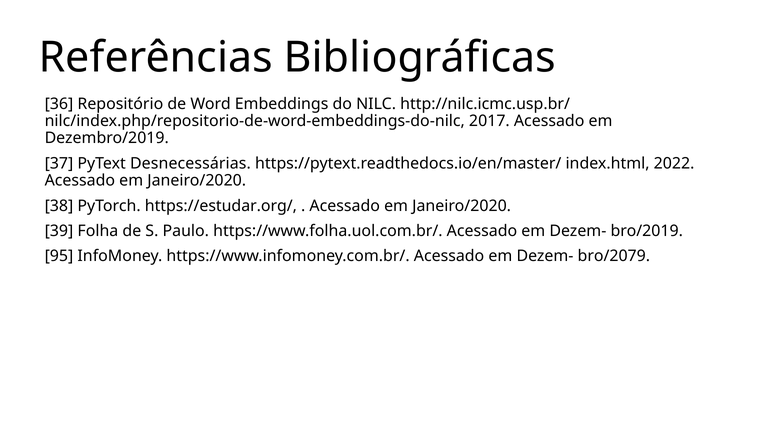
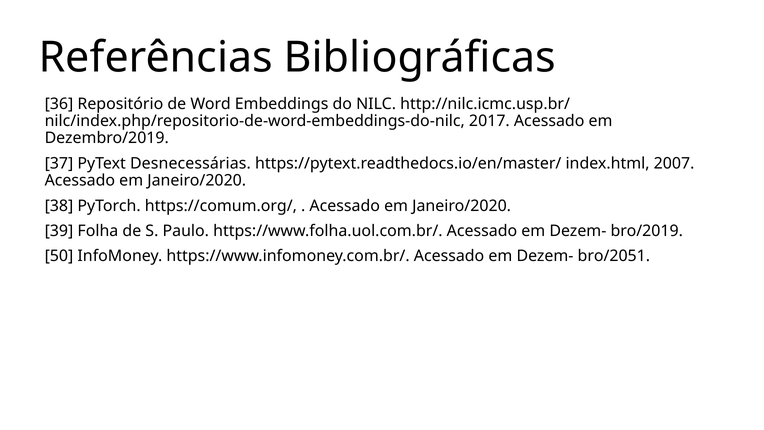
2022: 2022 -> 2007 (674, 163)
https://estudar.org/: https://estudar.org/ -> https://comum.org/ (221, 206)
95: 95 -> 50 (59, 256)
bro/2079: bro/2079 -> bro/2051 (614, 256)
